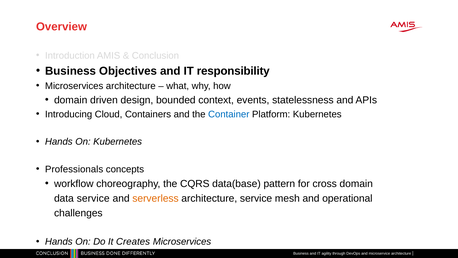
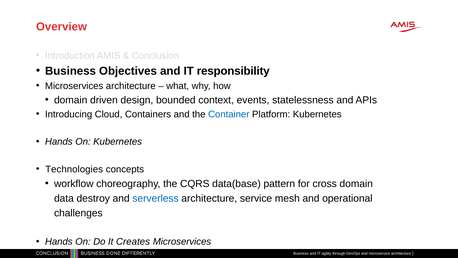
Professionals: Professionals -> Technologies (74, 169)
data service: service -> destroy (93, 198)
serverless colour: orange -> blue (156, 198)
